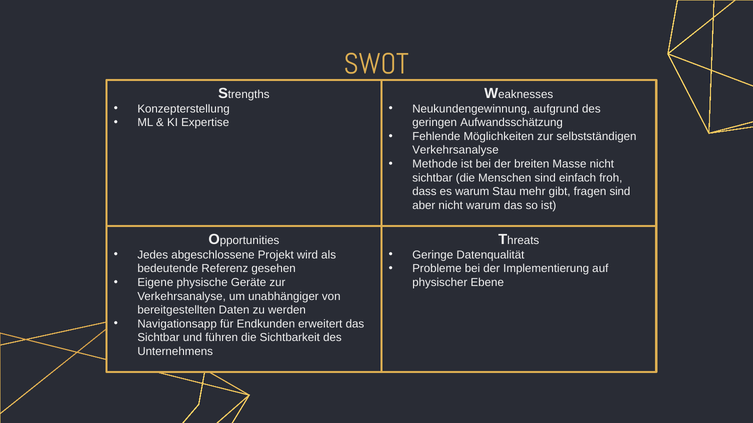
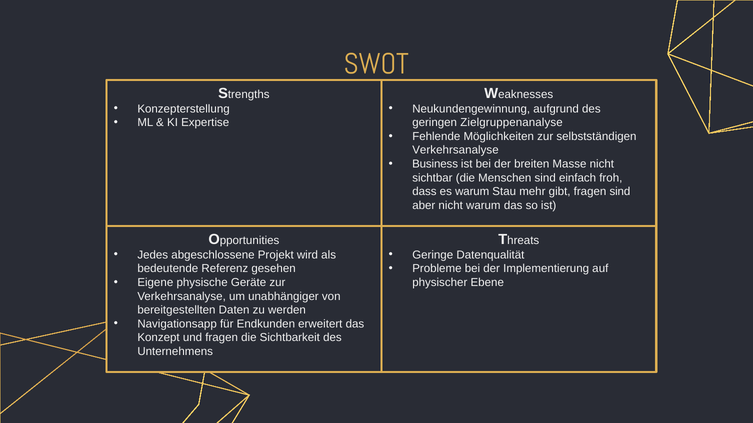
Aufwandsschätzung: Aufwandsschätzung -> Zielgruppenanalyse (511, 123)
Methode: Methode -> Business (435, 164)
Sichtbar: Sichtbar -> Konzept (159, 338)
und führen: führen -> fragen (222, 338)
